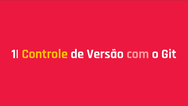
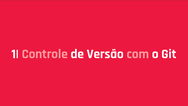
Controle colour: yellow -> pink (45, 54)
